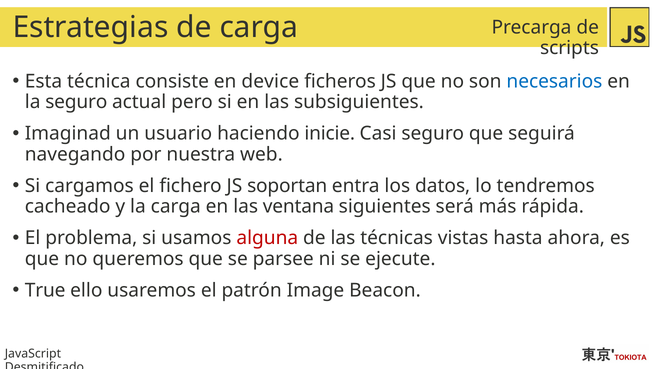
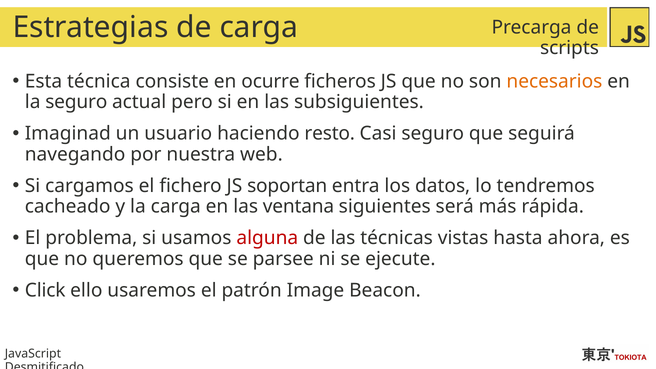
device: device -> ocurre (270, 81)
necesarios colour: blue -> orange (554, 81)
inicie: inicie -> resto (330, 134)
True: True -> Click (45, 290)
